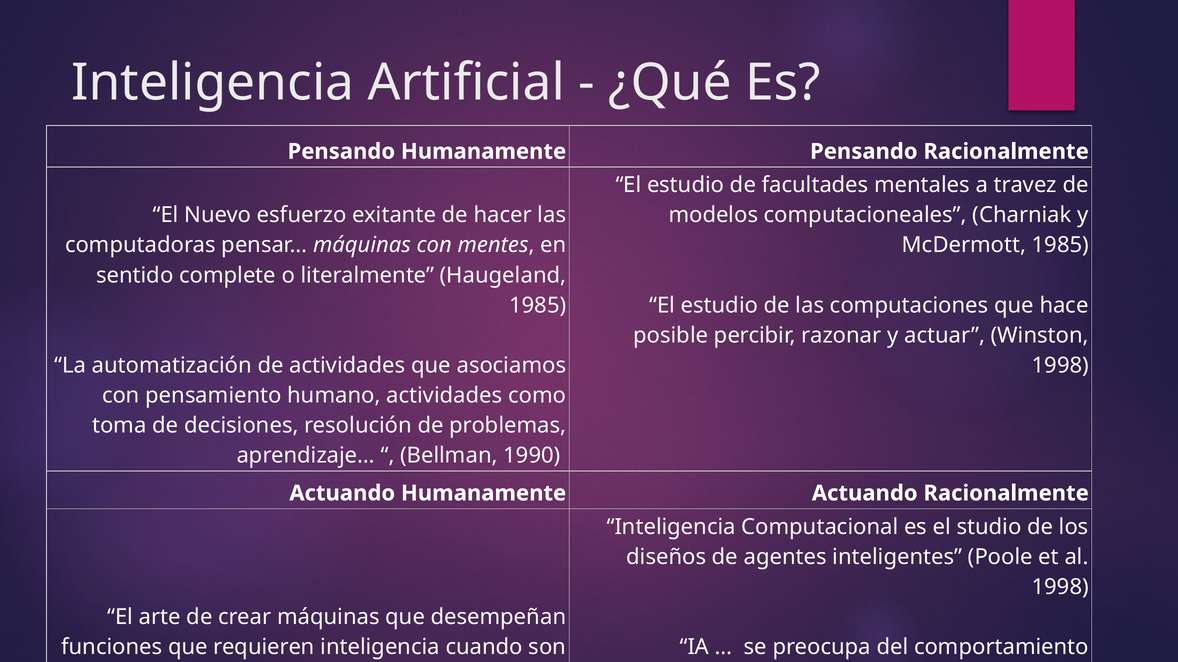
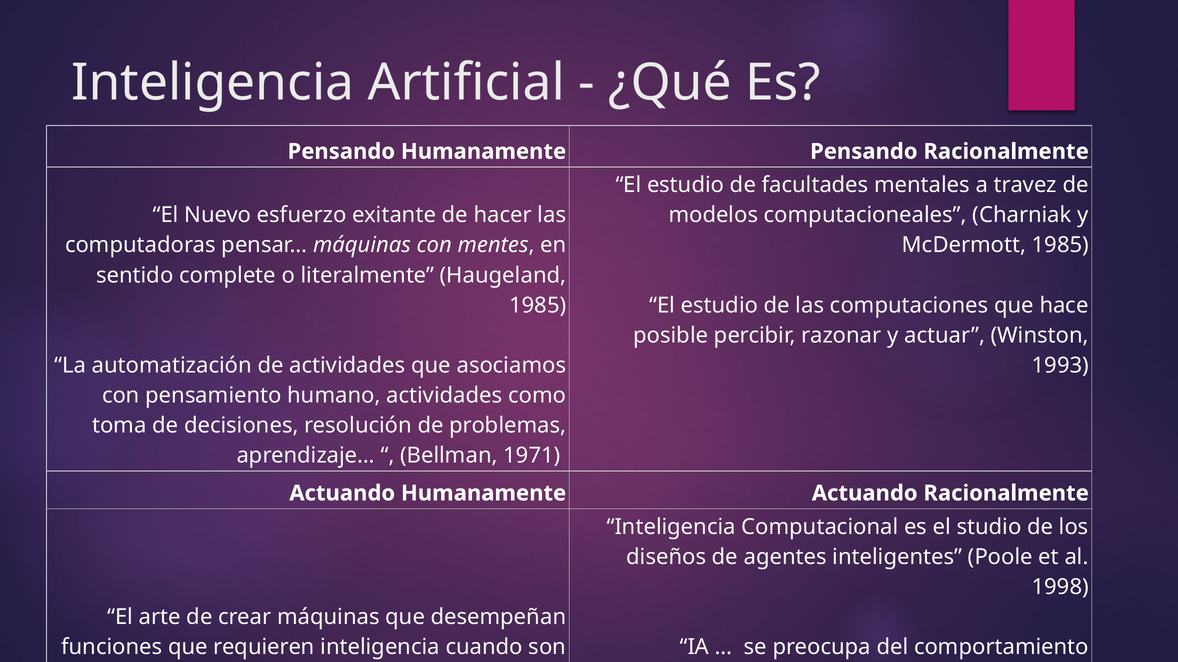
1998: 1998 -> 1993 (1060, 366)
Bellman 1990: 1990 -> 1971 (532, 456)
